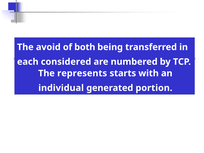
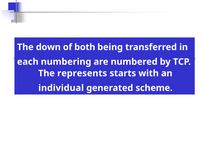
avoid: avoid -> down (48, 47)
considered: considered -> numbering (66, 62)
portion: portion -> scheme (154, 88)
